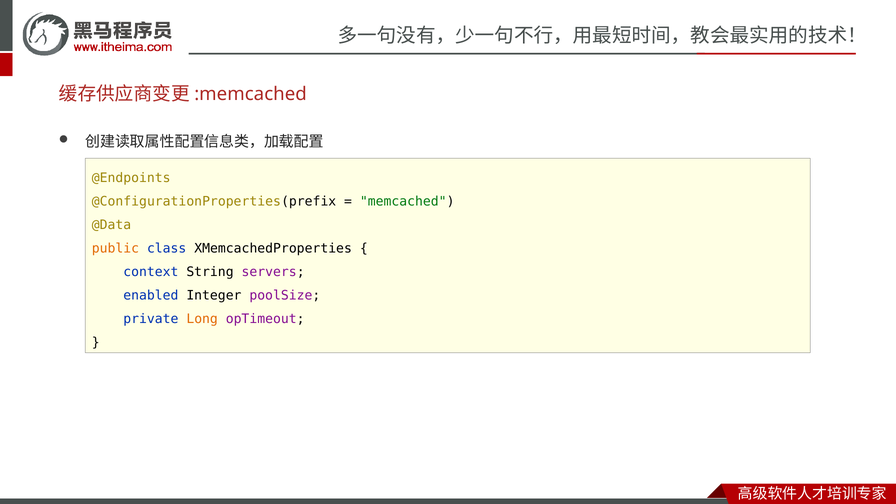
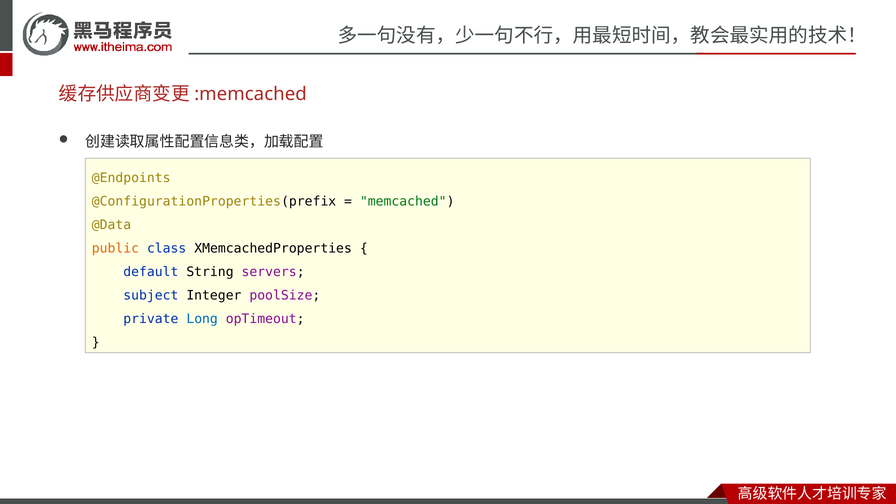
context: context -> default (151, 272)
enabled: enabled -> subject (151, 295)
Long colour: orange -> blue (202, 319)
